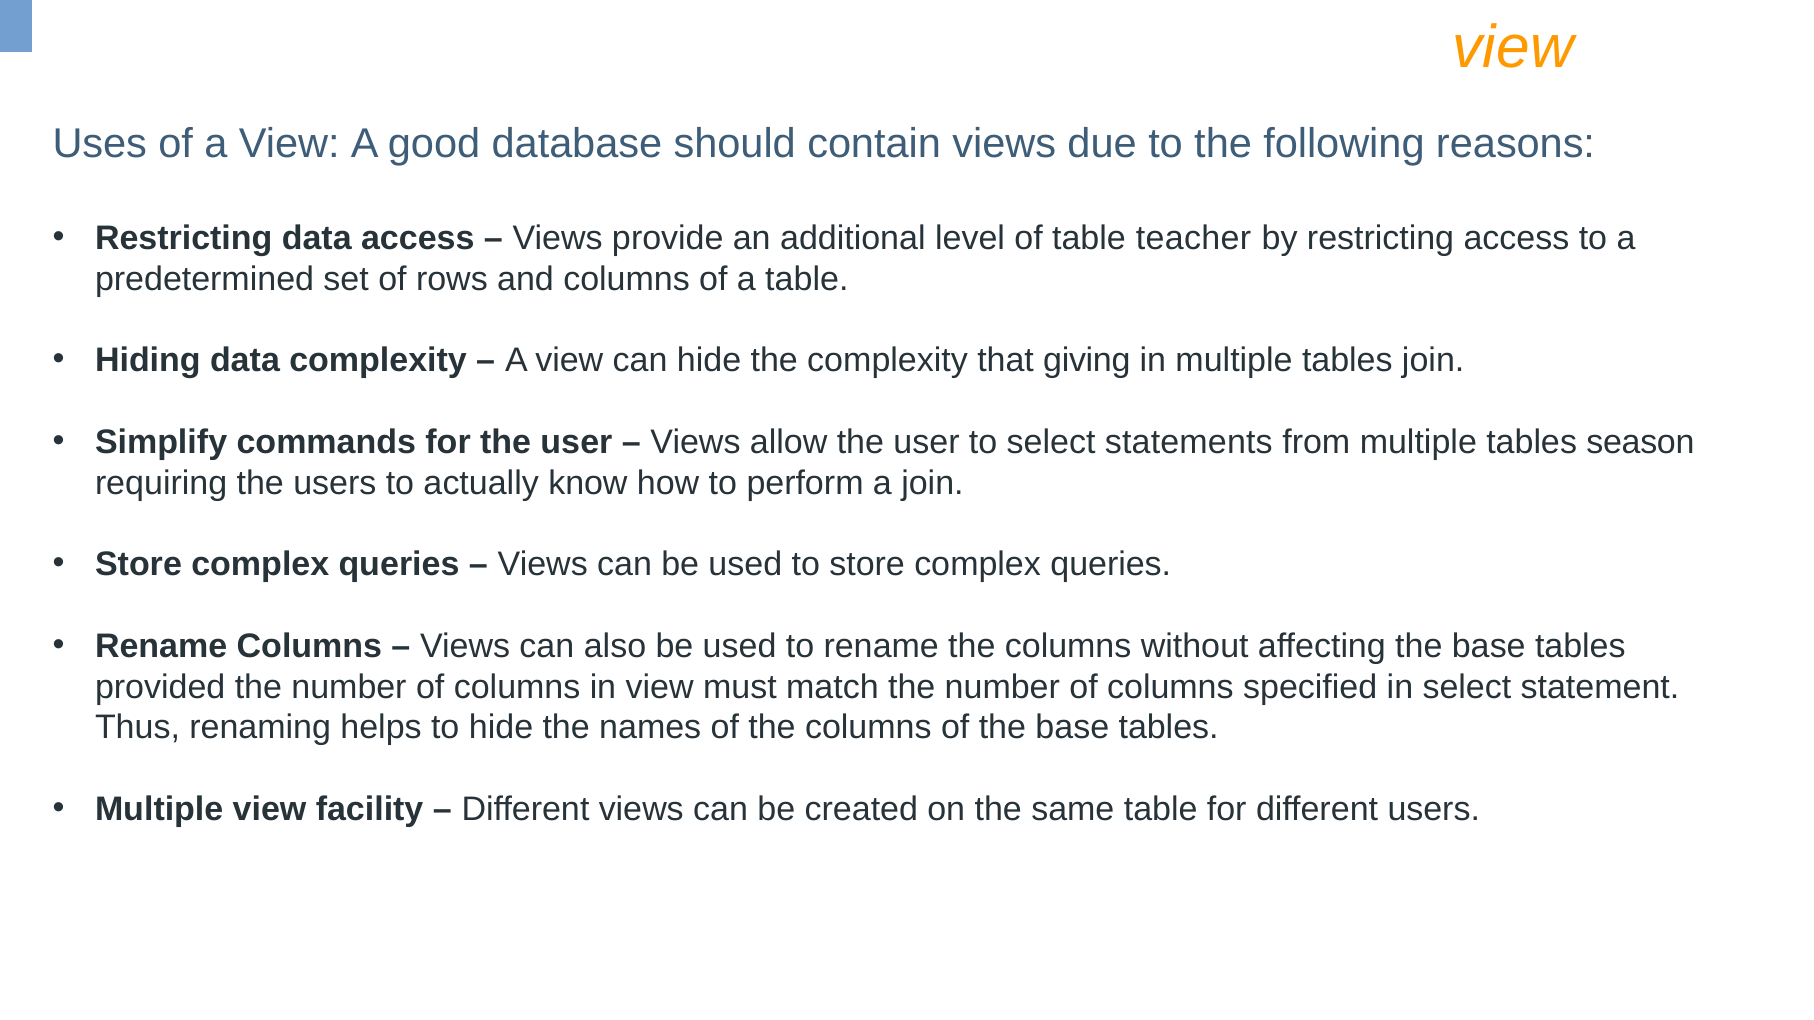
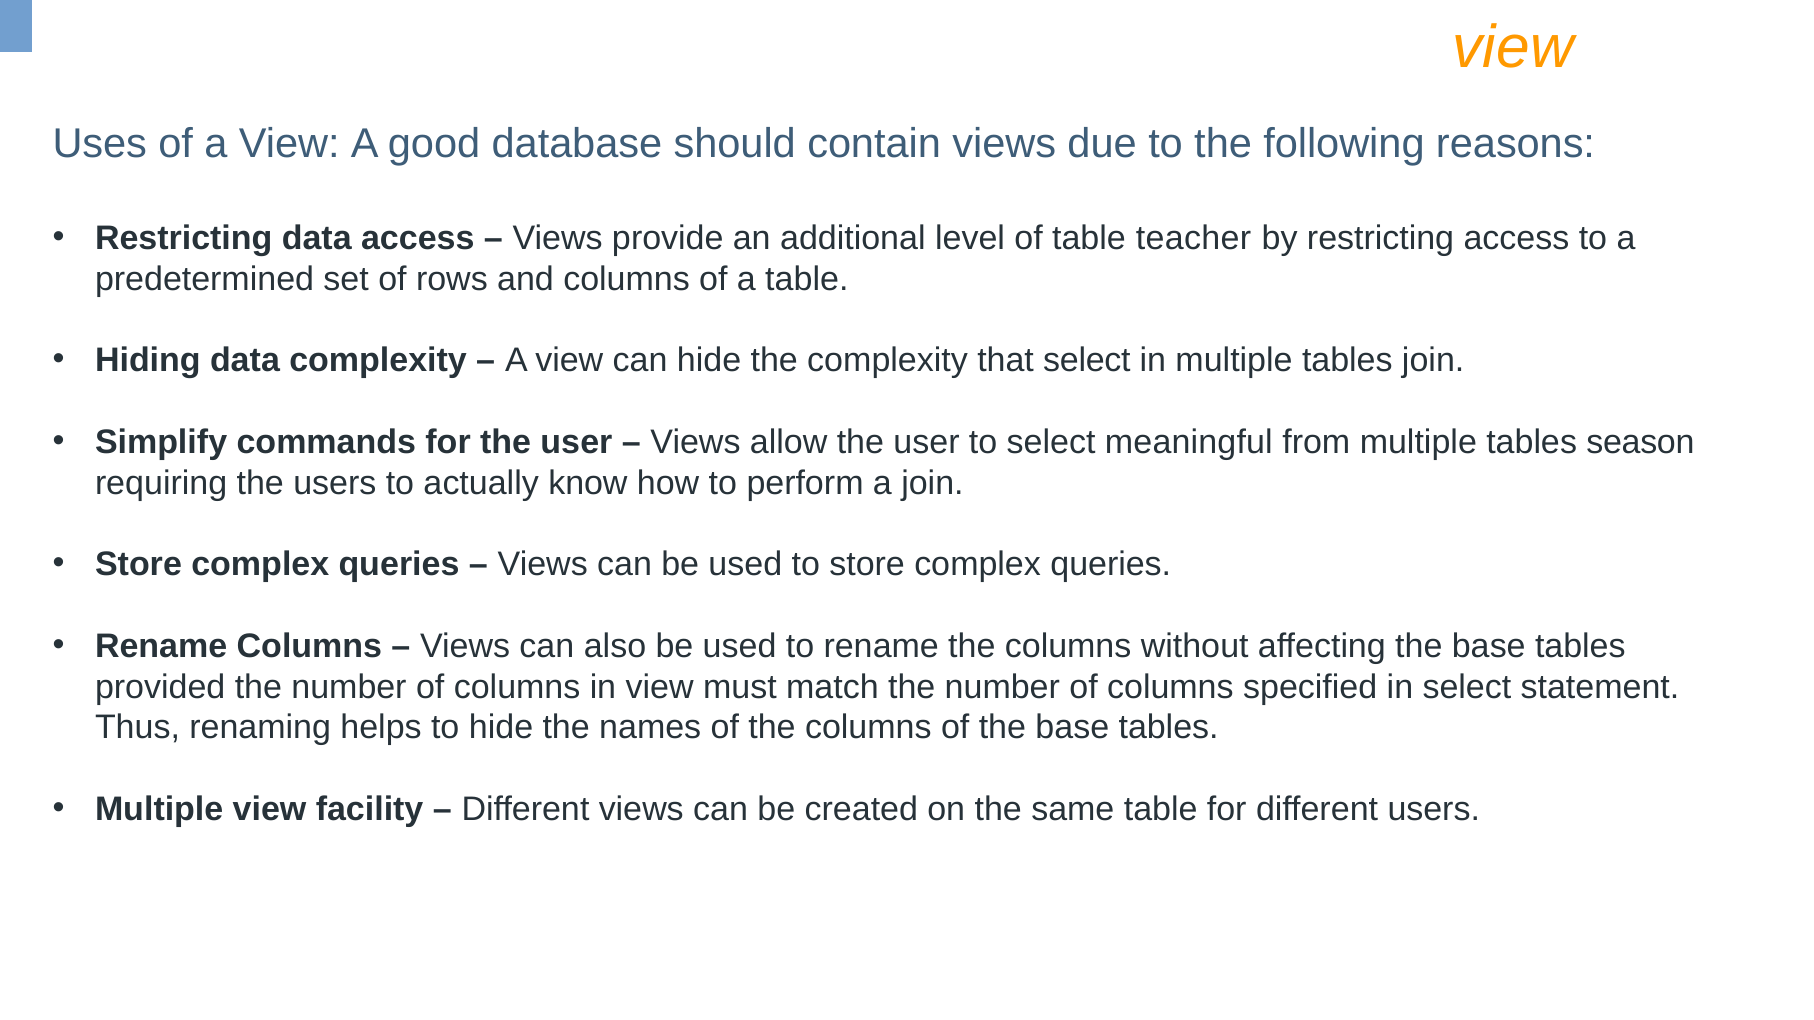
that giving: giving -> select (1087, 361)
statements: statements -> meaningful (1189, 442)
